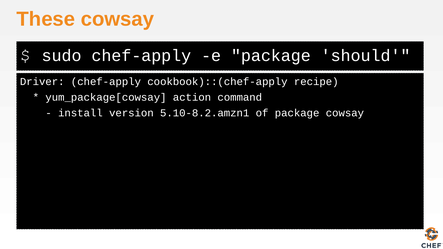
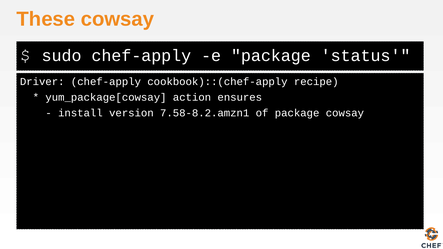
should: should -> status (366, 56)
command: command -> ensures (240, 97)
5.10-8.2.amzn1: 5.10-8.2.amzn1 -> 7.58-8.2.amzn1 (205, 113)
